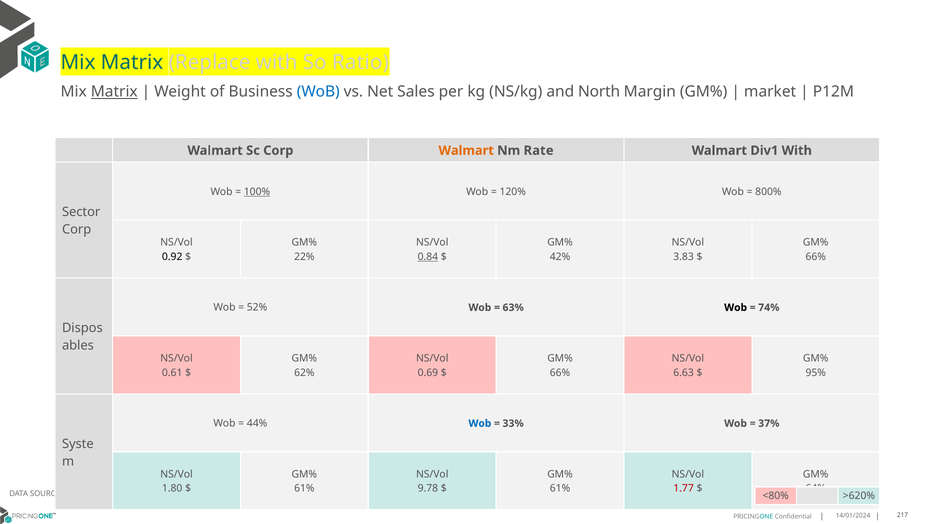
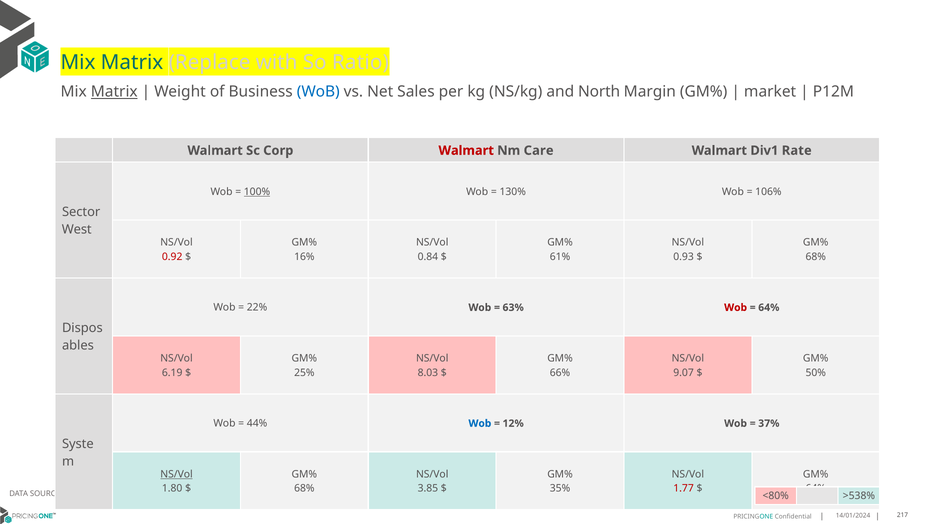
Walmart colour: orange -> red (466, 150)
Rate: Rate -> Care (539, 150)
Div1 With: With -> Rate (797, 150)
120%: 120% -> 130% (513, 192)
800%: 800% -> 106% (768, 192)
Corp: Corp -> West (77, 229)
0.92 colour: black -> red (172, 257)
22%: 22% -> 16% (304, 257)
0.84 underline: present -> none (428, 257)
42%: 42% -> 61% (560, 257)
3.83: 3.83 -> 0.93 (684, 257)
66%: 66% -> 68% (816, 257)
52%: 52% -> 22% (257, 307)
Wob colour: black -> red (736, 307)
74%: 74% -> 64% (769, 307)
0.61: 0.61 -> 6.19 (172, 372)
62%: 62% -> 25% (304, 372)
0.69: 0.69 -> 8.03 (428, 372)
6.63: 6.63 -> 9.07 (684, 372)
95%: 95% -> 50% (816, 372)
33%: 33% -> 12% (513, 423)
NS/Vol underline: none -> present (177, 474)
61%: 61% -> 68% (304, 488)
9.78: 9.78 -> 3.85 (428, 488)
61%: 61% -> 35% (560, 488)
>620%: >620% -> >538% (859, 495)
